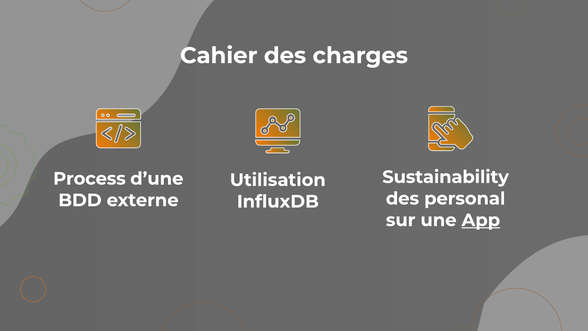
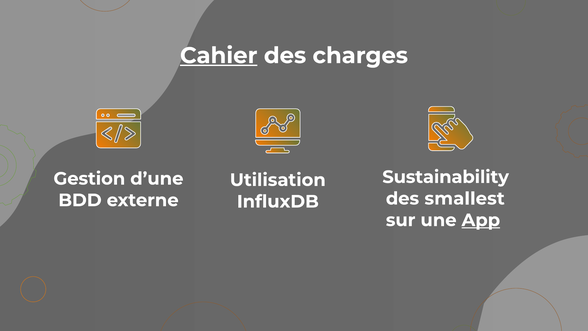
Cahier underline: none -> present (219, 56)
Process: Process -> Gestion (89, 179)
personal: personal -> smallest (465, 198)
